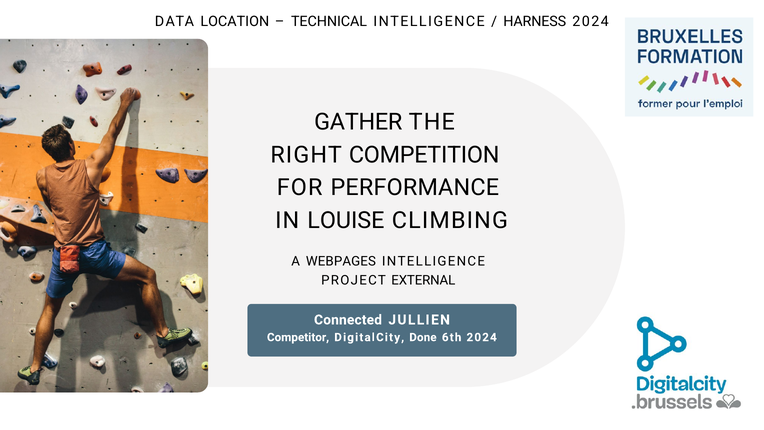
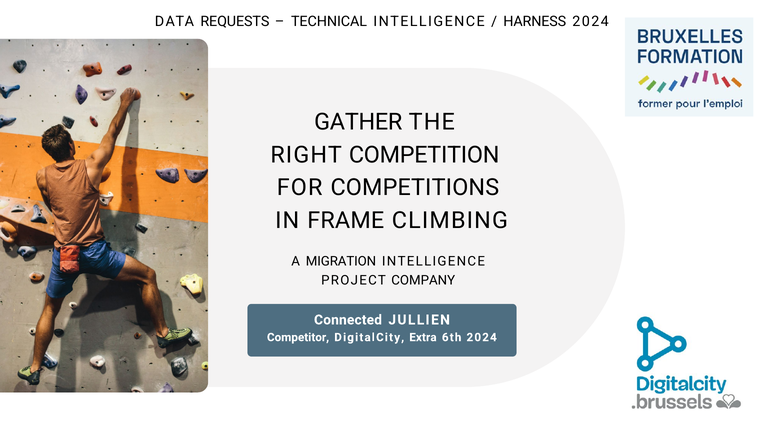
LOCATION: LOCATION -> REQUESTS (235, 22)
PERFORMANCE: PERFORMANCE -> COMPETITIONS (415, 188)
LOUISE: LOUISE -> FRAME (346, 220)
WEBPAGES: WEBPAGES -> MIGRATION (341, 261)
EXTERNAL: EXTERNAL -> COMPANY (423, 280)
Done: Done -> Extra (423, 337)
